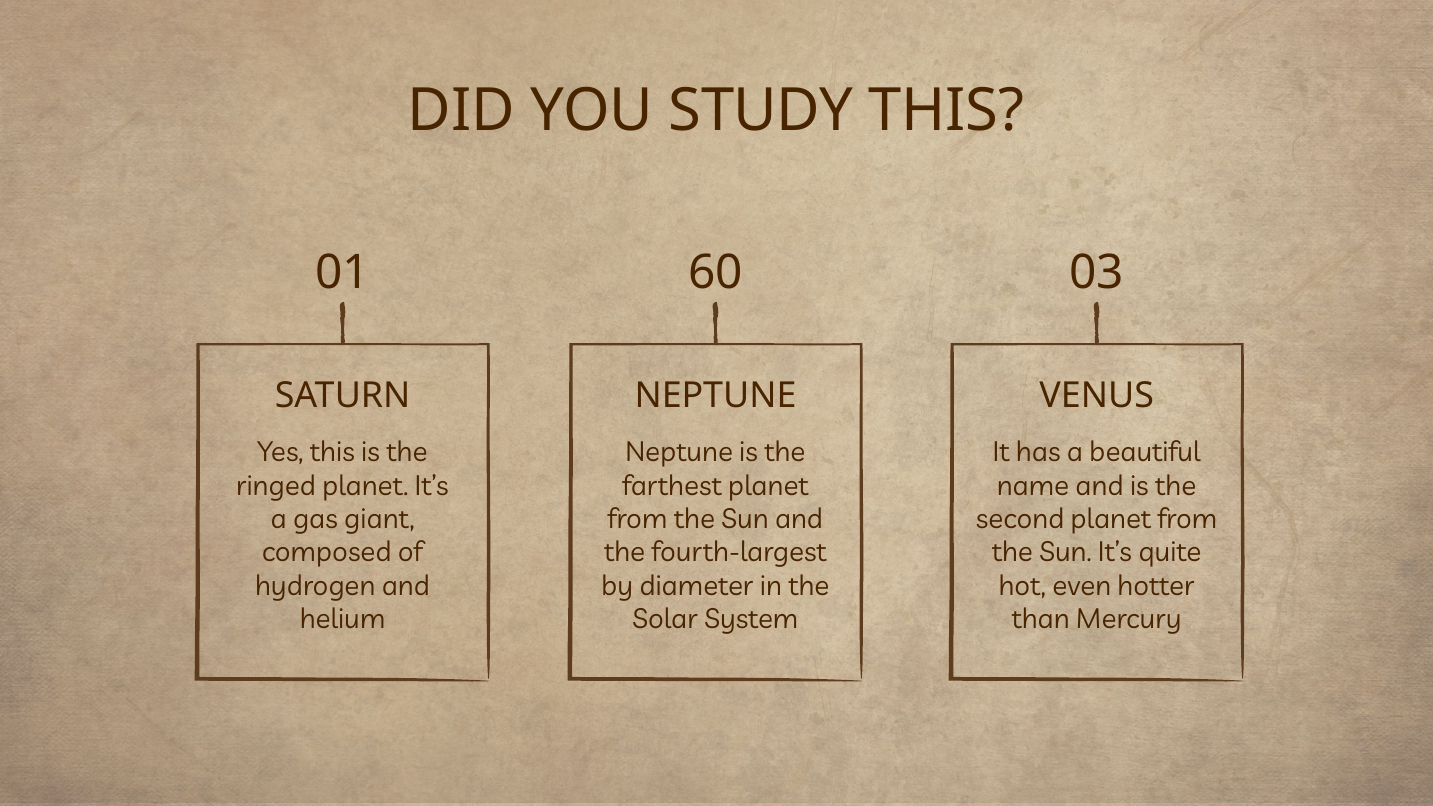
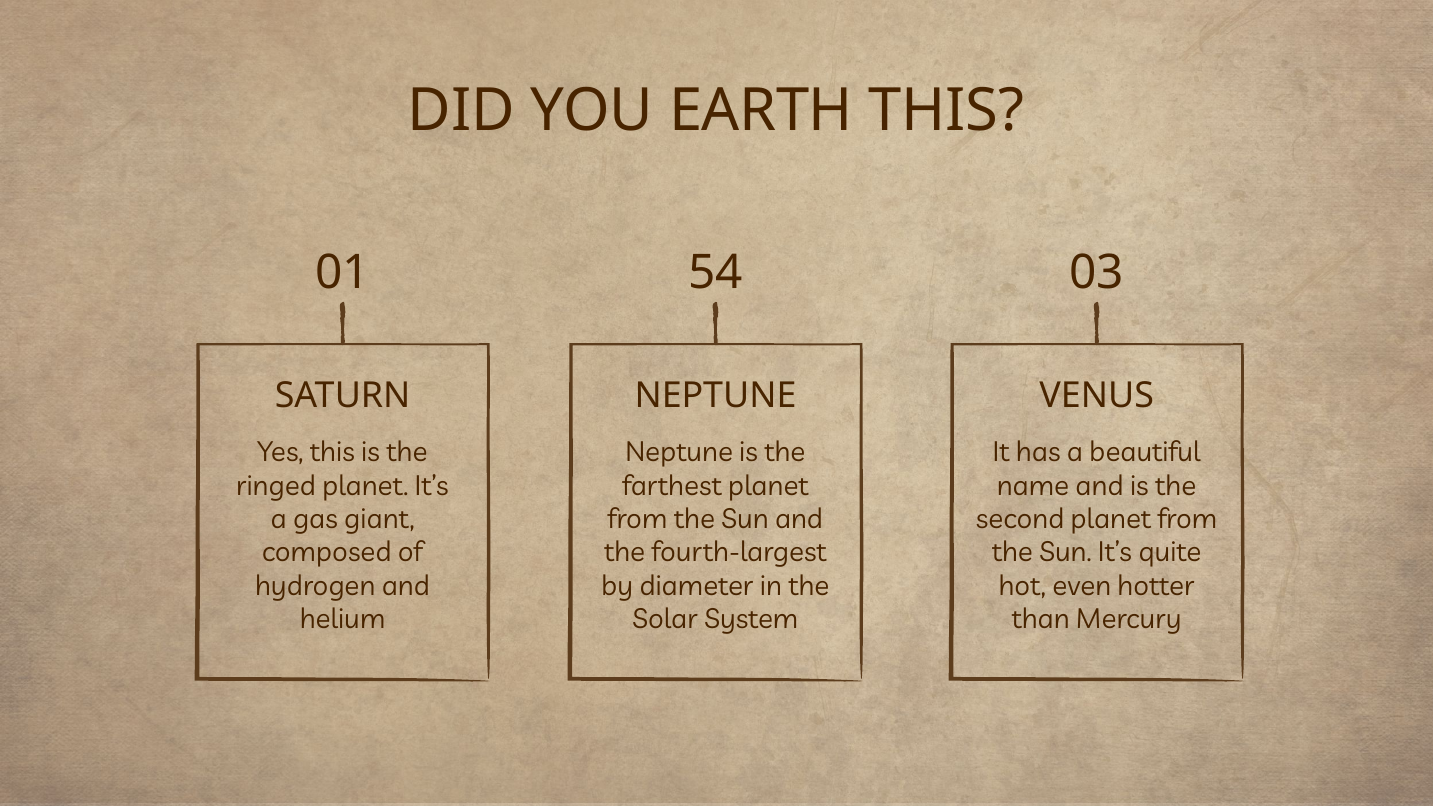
STUDY: STUDY -> EARTH (761, 111)
60: 60 -> 54 (716, 273)
